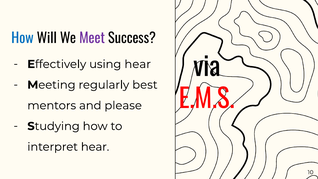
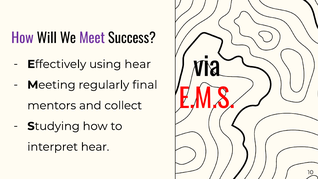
How colour: blue -> purple (23, 39)
best: best -> final (145, 85)
please: please -> collect (123, 105)
